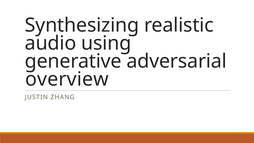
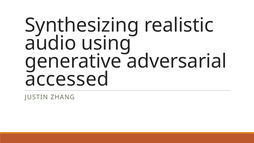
overview: overview -> accessed (67, 79)
